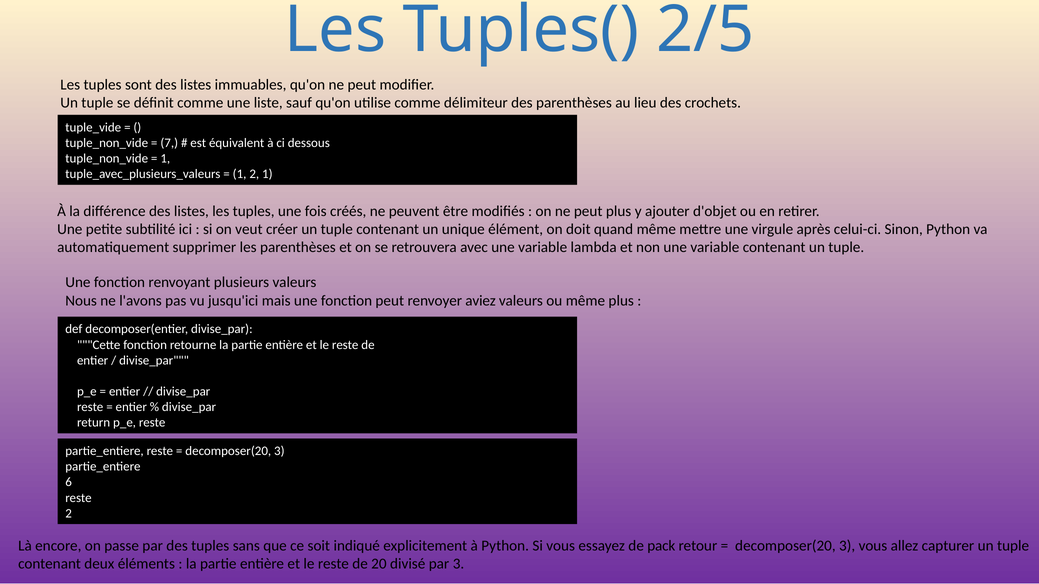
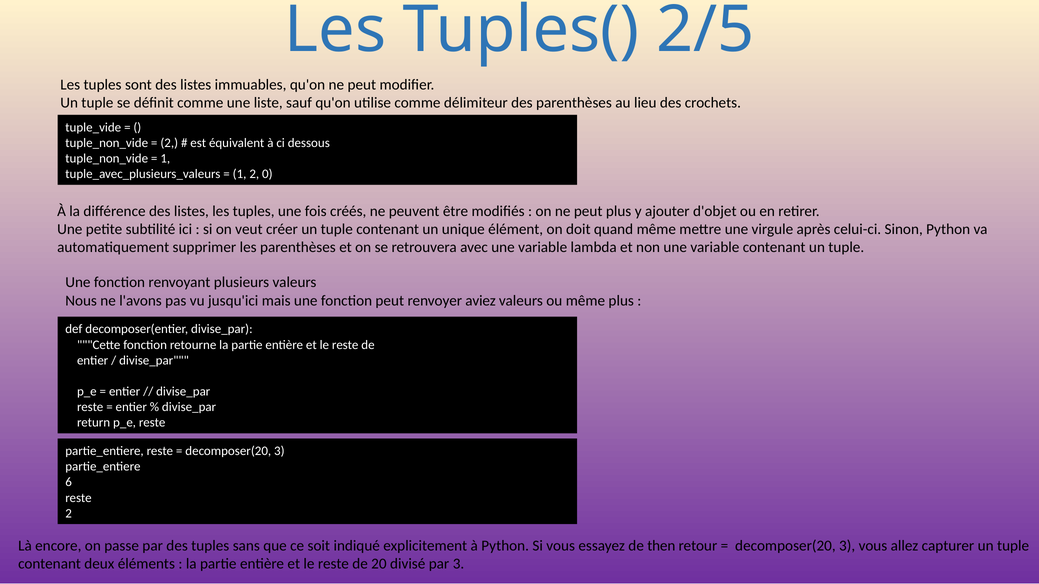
7: 7 -> 2 (169, 143)
2 1: 1 -> 0 (267, 174)
pack: pack -> then (661, 546)
